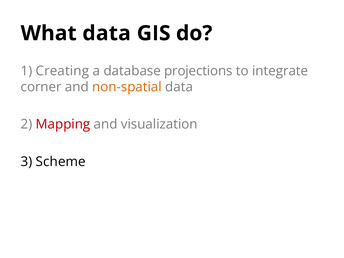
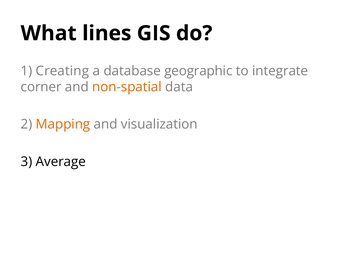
What data: data -> lines (107, 33)
projections: projections -> geographic (198, 71)
Mapping colour: red -> orange (63, 124)
Scheme: Scheme -> Average (61, 162)
